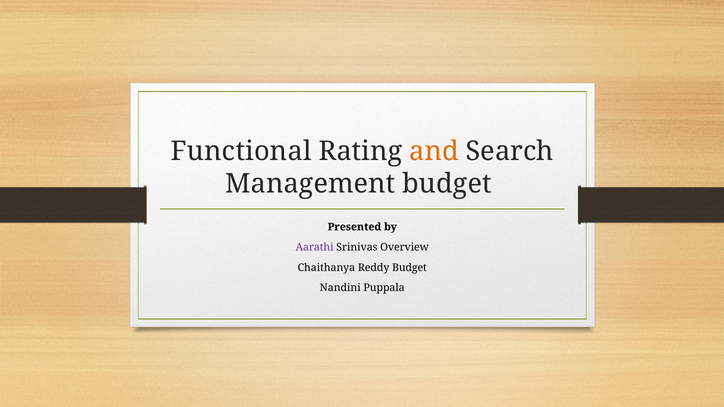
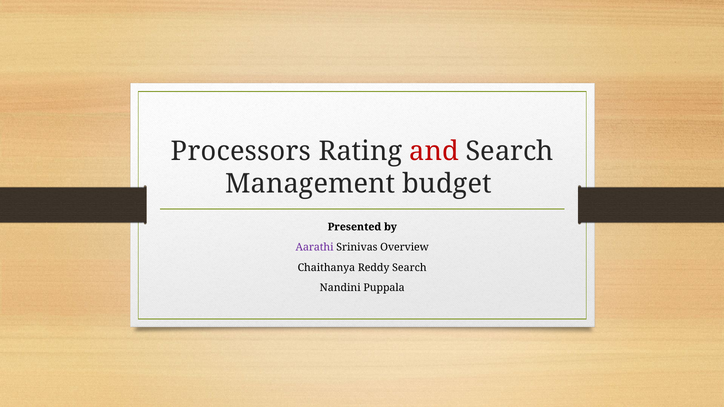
Functional: Functional -> Processors (241, 151)
and colour: orange -> red (434, 151)
Reddy Budget: Budget -> Search (409, 268)
